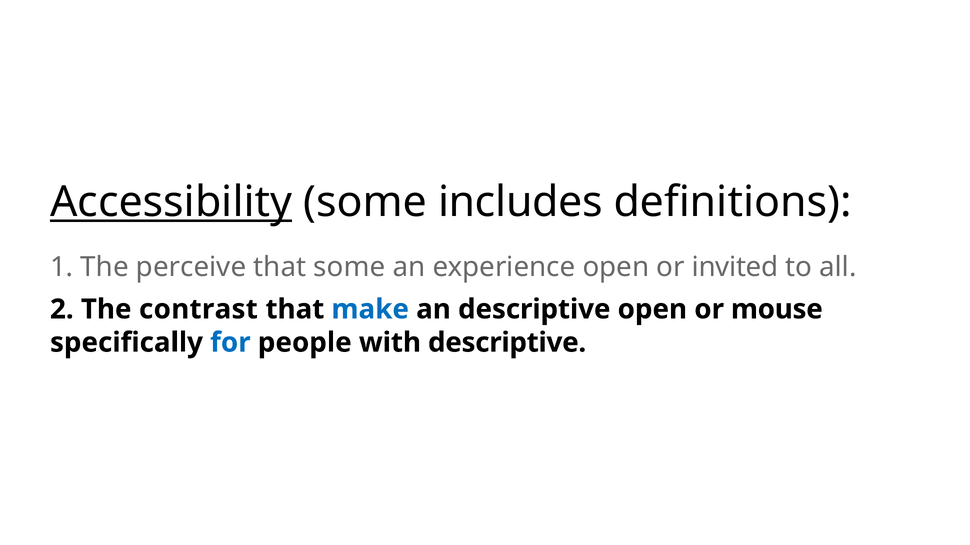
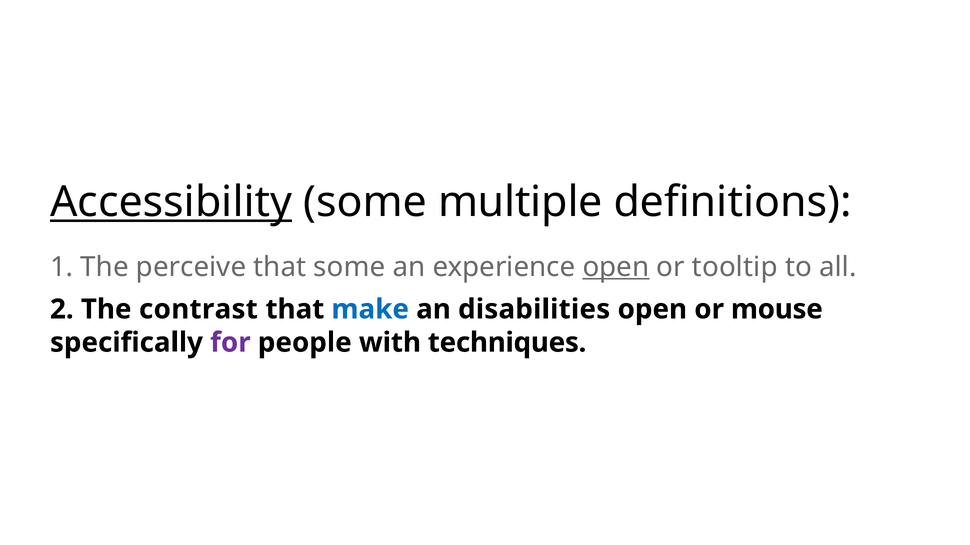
includes: includes -> multiple (520, 203)
open underline: none -> present (616, 267)
invited: invited -> tooltip (735, 267)
an descriptive: descriptive -> disabilities (534, 310)
for colour: blue -> purple (230, 343)
with descriptive: descriptive -> techniques (507, 343)
